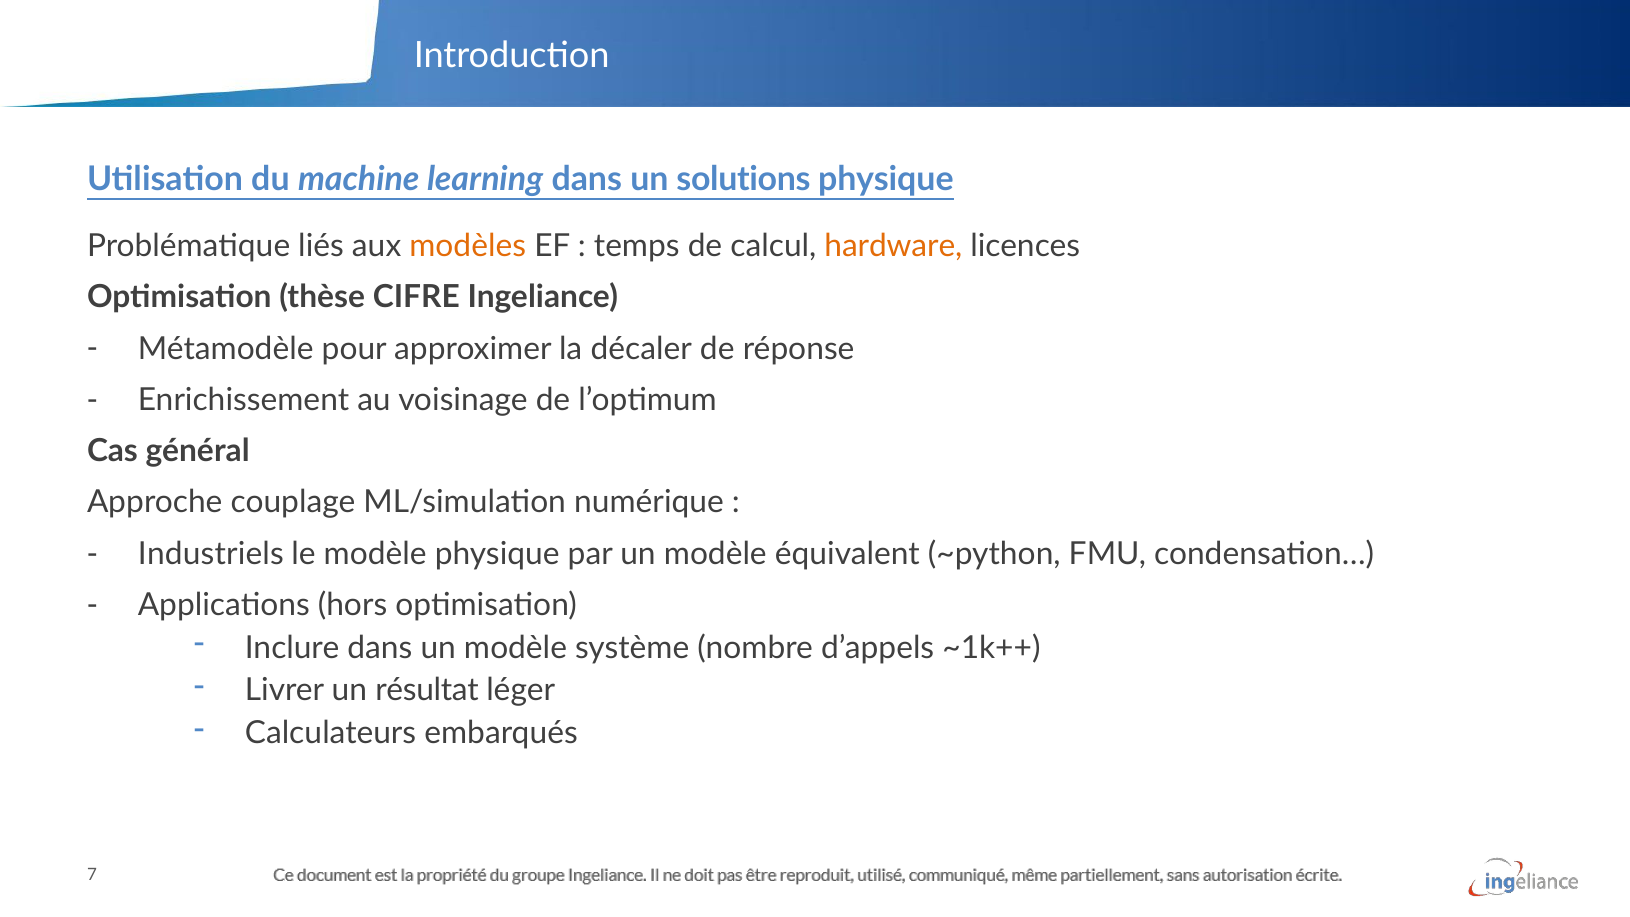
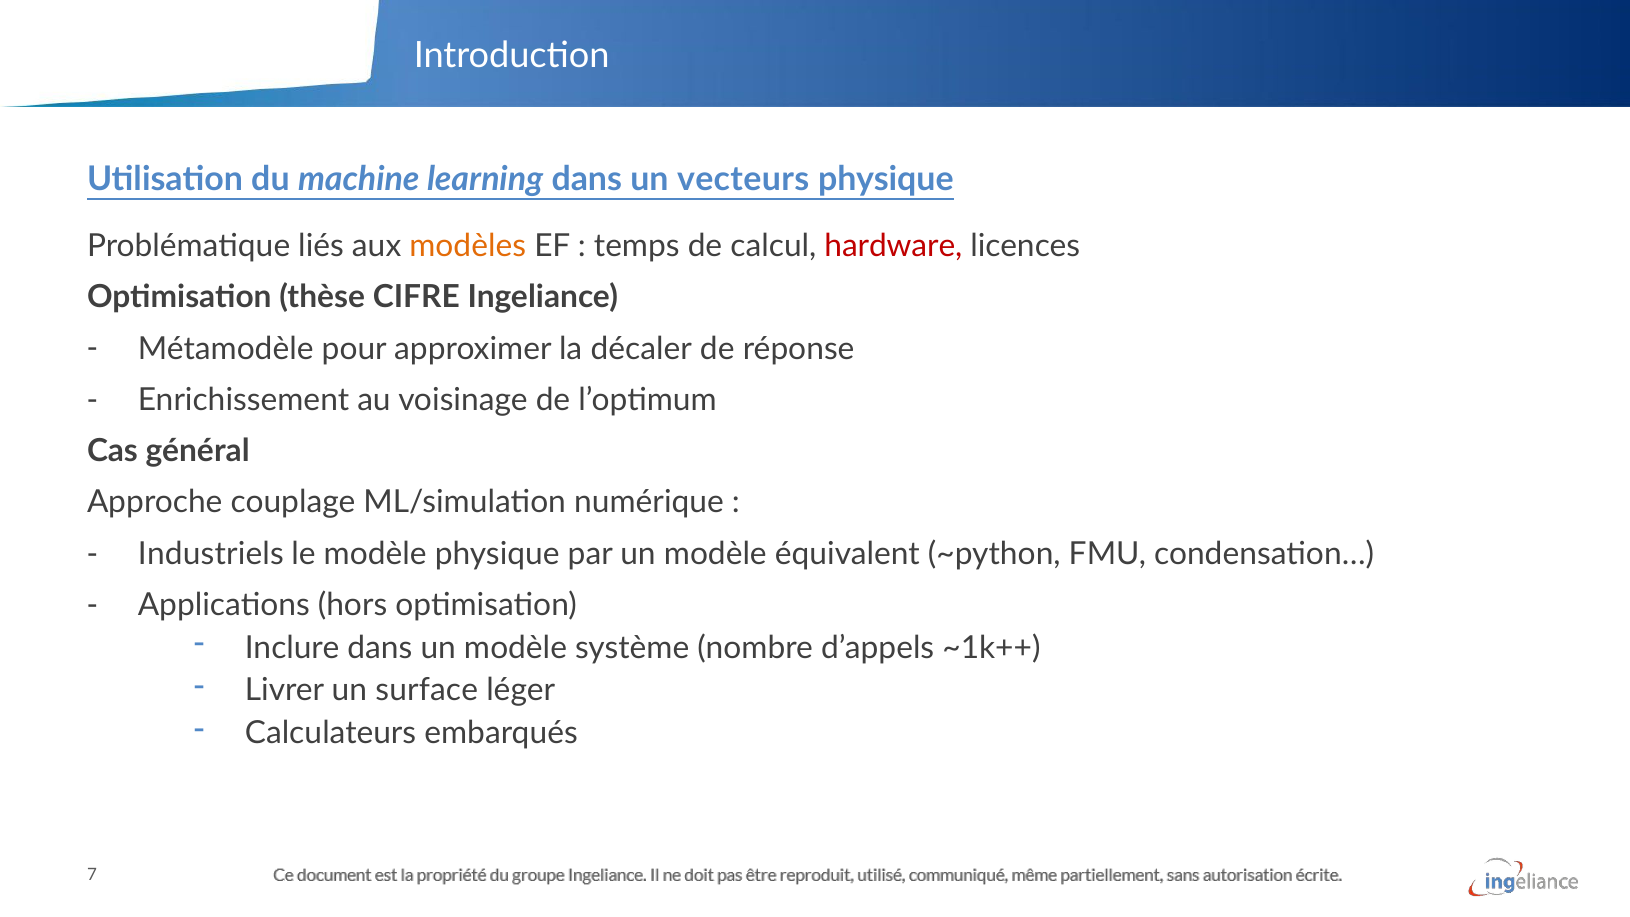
solutions: solutions -> vecteurs (743, 179)
hardware colour: orange -> red (893, 246)
résultat: résultat -> surface (427, 690)
